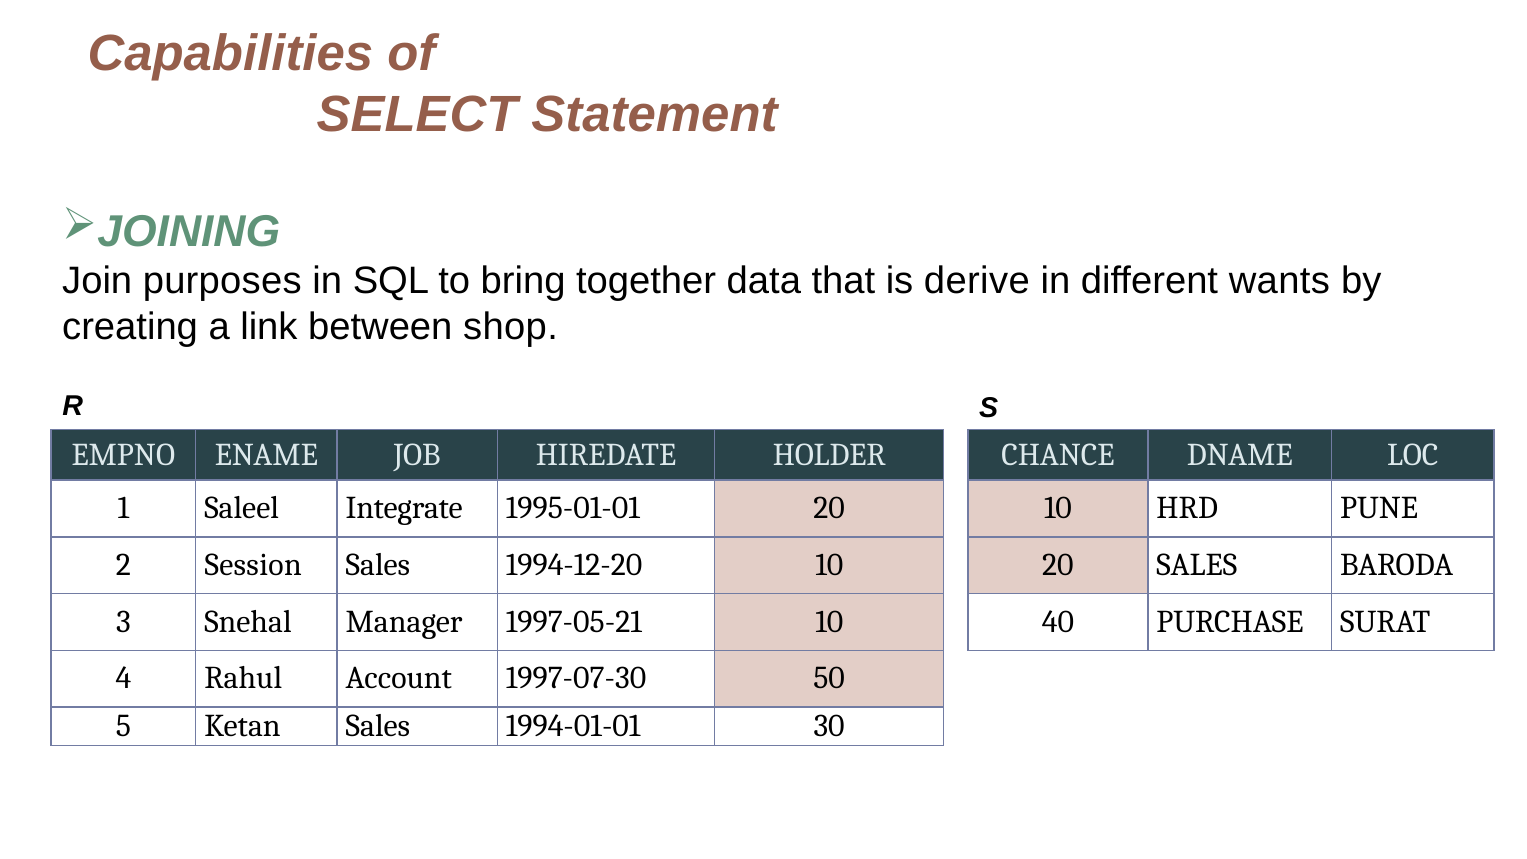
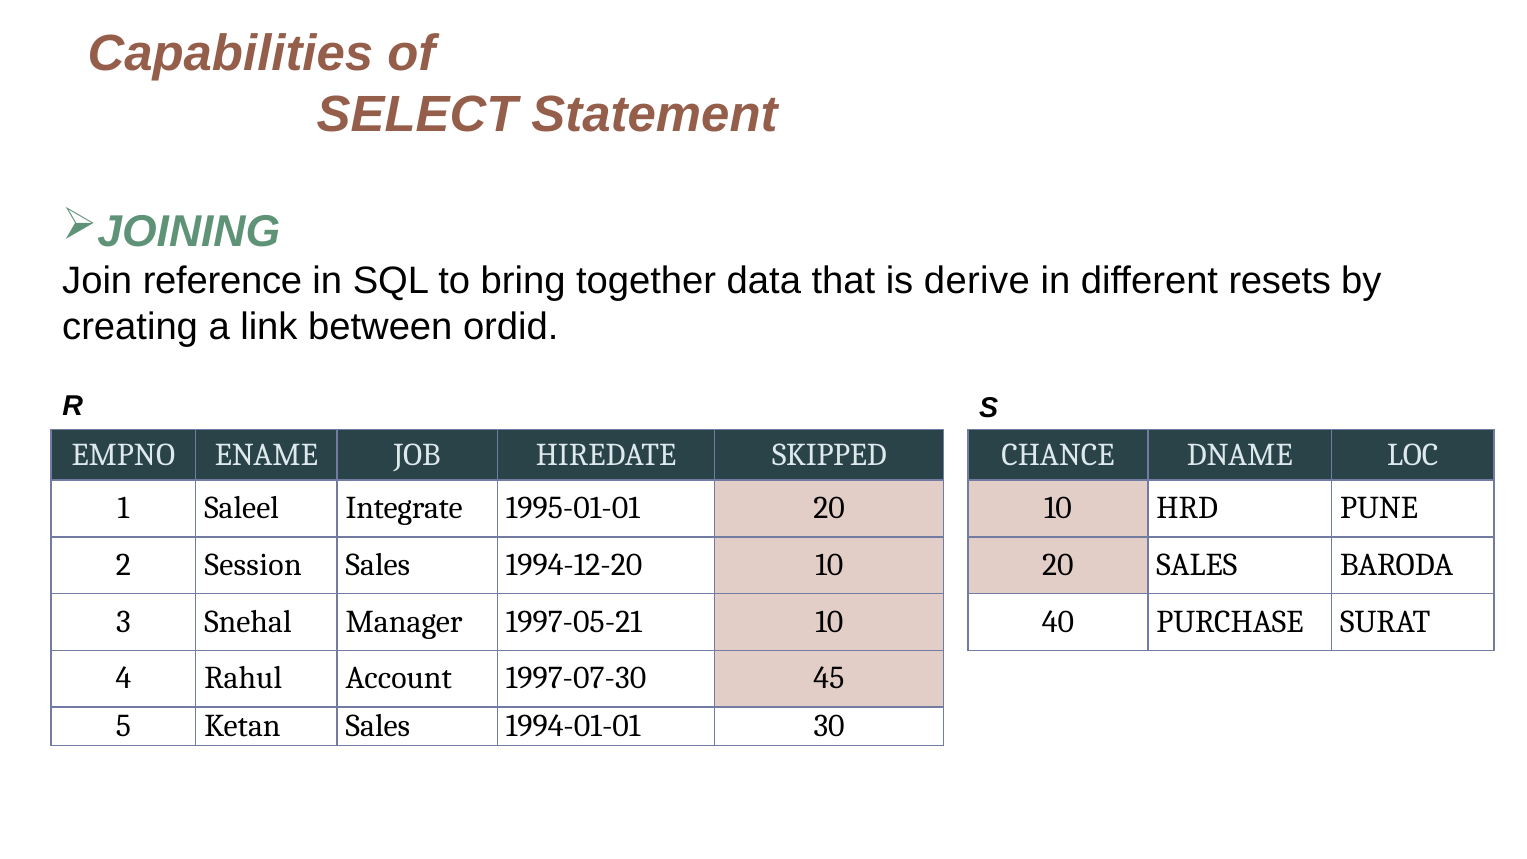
purposes: purposes -> reference (222, 281)
wants: wants -> resets (1280, 281)
shop: shop -> ordid (511, 327)
HOLDER: HOLDER -> SKIPPED (829, 455)
50: 50 -> 45 (829, 678)
